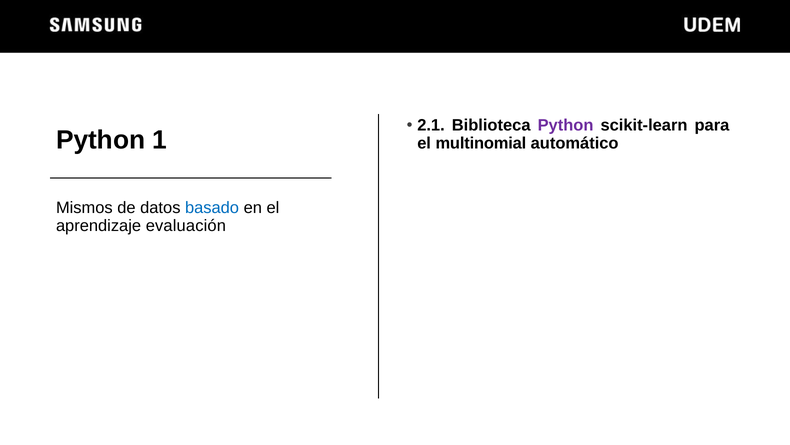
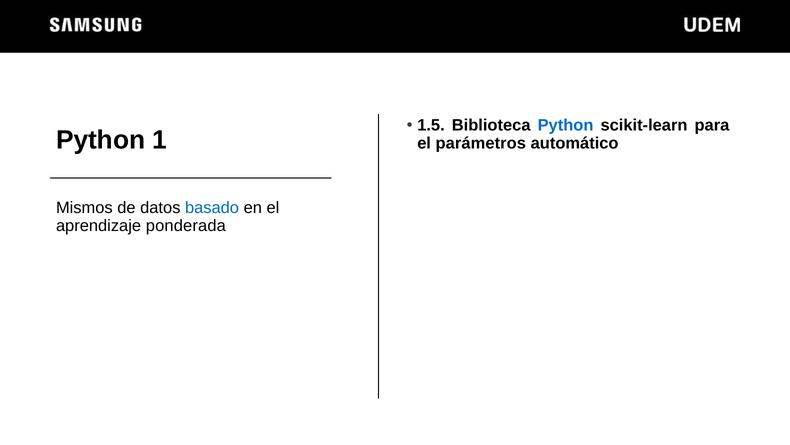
2.1: 2.1 -> 1.5 (431, 125)
Python colour: purple -> blue (566, 125)
multinomial: multinomial -> parámetros (481, 143)
evaluación: evaluación -> ponderada (186, 225)
